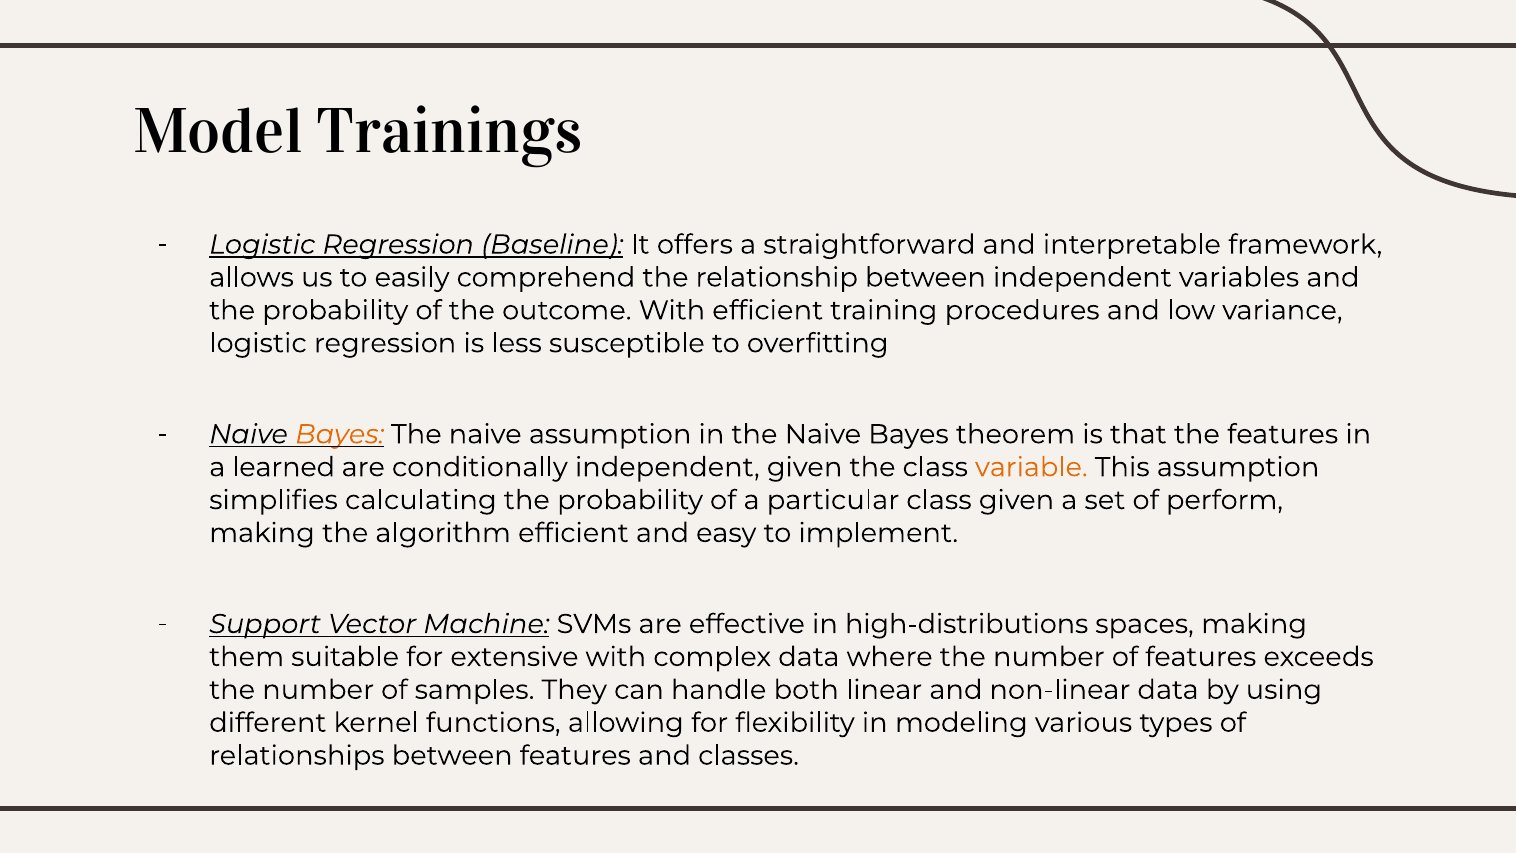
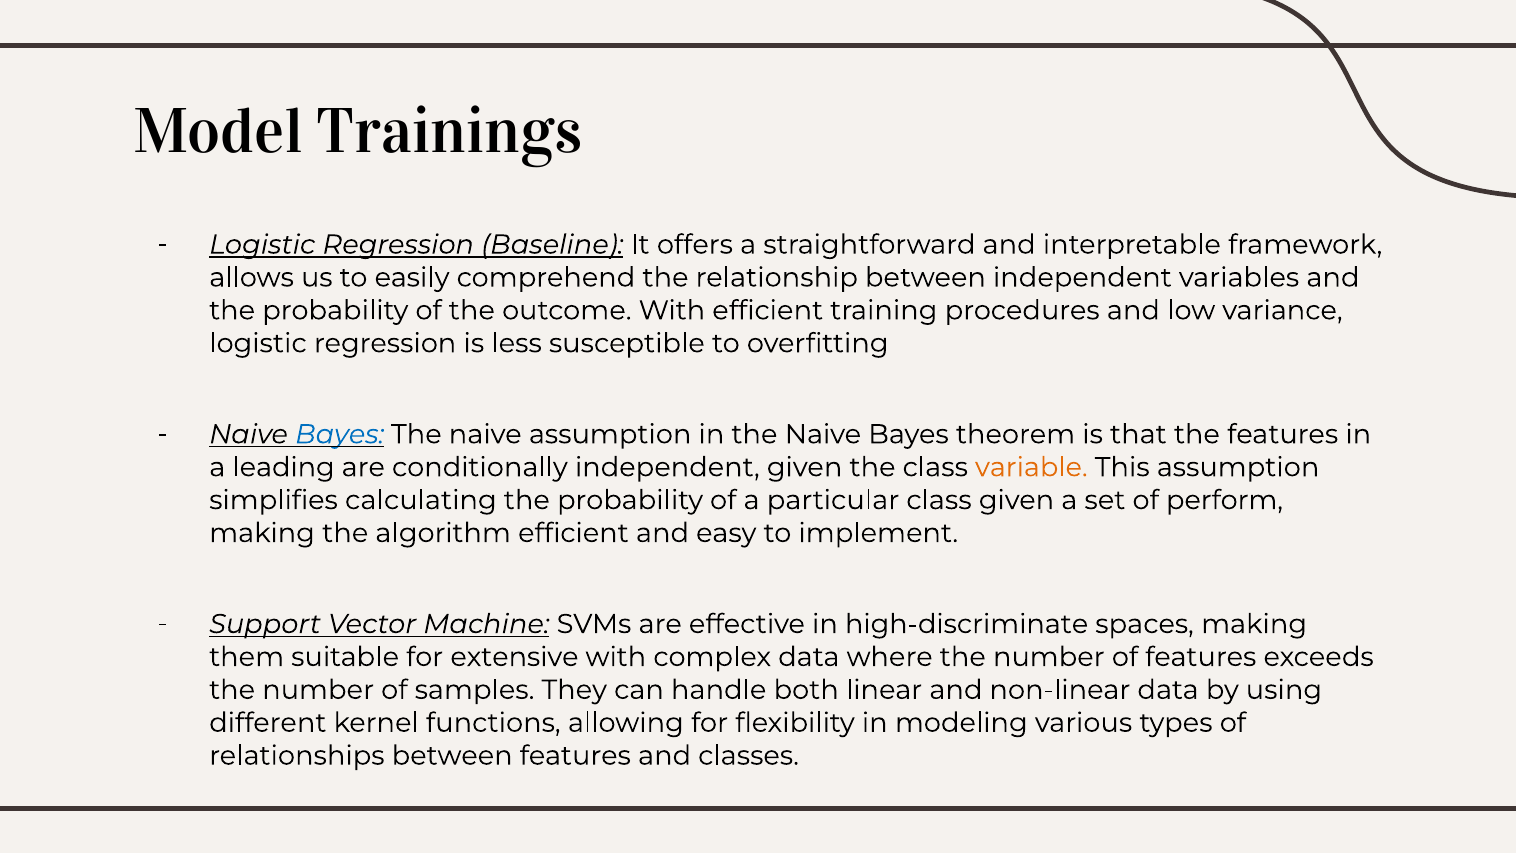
Bayes colour: orange -> blue (340, 434)
learned: learned -> leading (284, 467)
high-distributions: high-distributions -> high-discriminate (967, 624)
